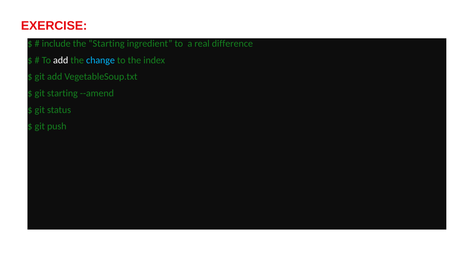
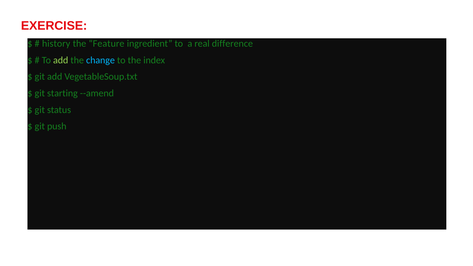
include: include -> history (56, 44)
the Starting: Starting -> Feature (106, 44)
add colour: white -> light green (61, 60)
